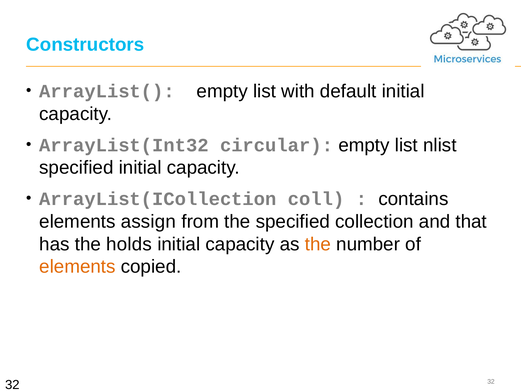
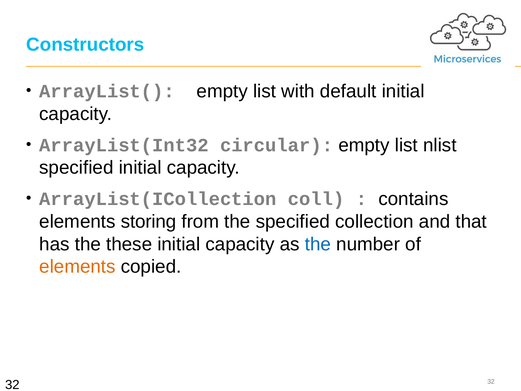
assign: assign -> storing (149, 221)
holds: holds -> these (129, 244)
the colour: orange -> blue (318, 244)
